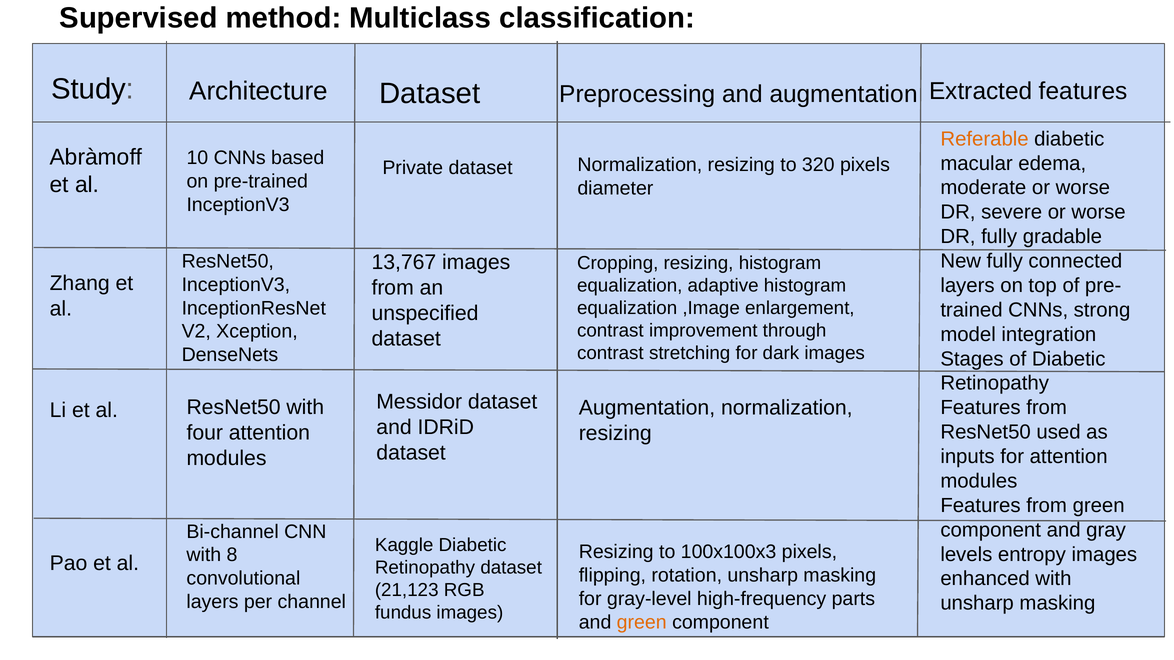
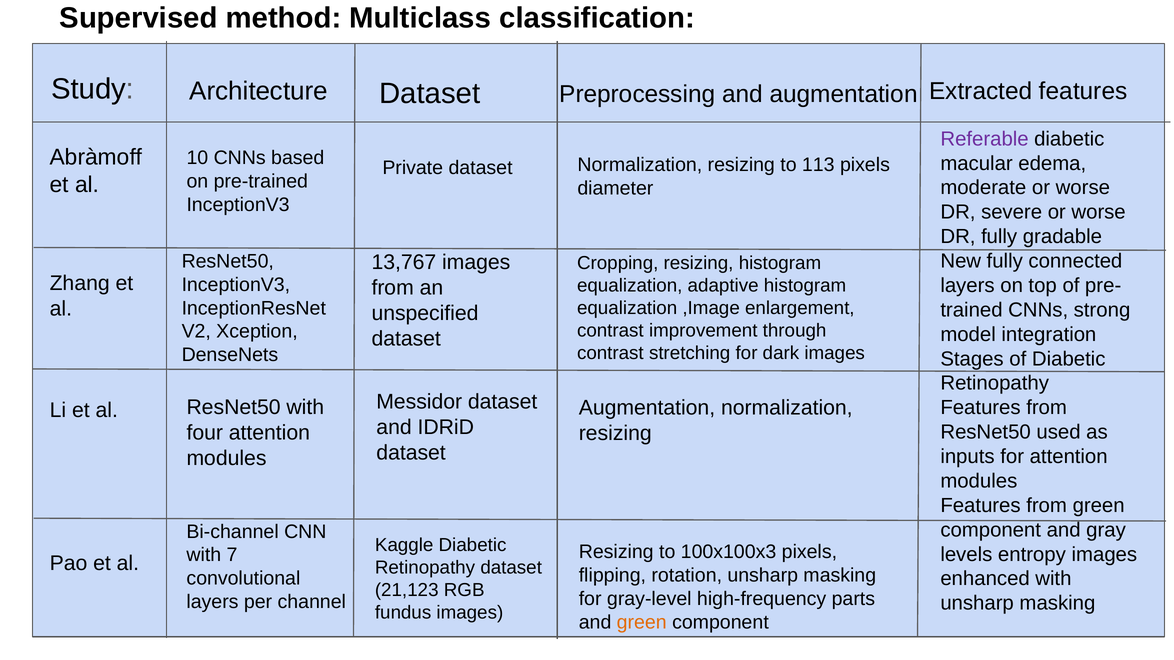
Referable colour: orange -> purple (985, 139)
320: 320 -> 113 (818, 165)
8: 8 -> 7 (232, 555)
